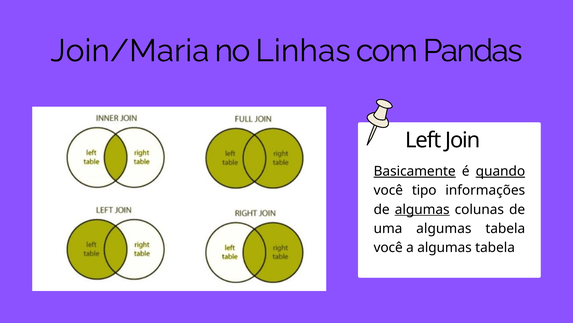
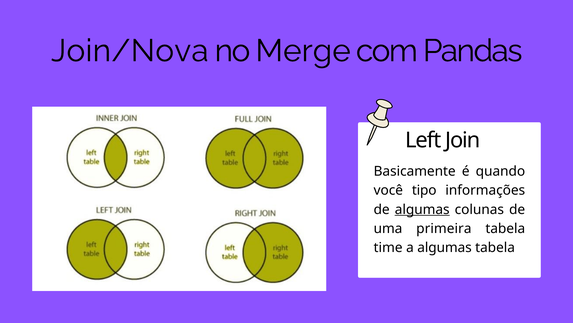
Join/Maria: Join/Maria -> Join/Nova (130, 51)
Linhas: Linhas -> Merge (303, 51)
Basicamente underline: present -> none (415, 171)
quando underline: present -> none (500, 171)
uma algumas: algumas -> primeira (444, 228)
você: você -> time (388, 247)
